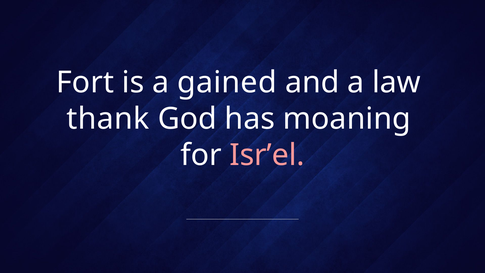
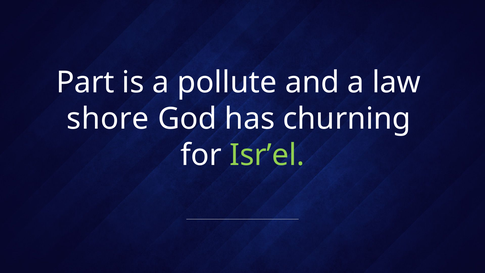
Fort: Fort -> Part (85, 82)
gained: gained -> pollute (227, 82)
thank: thank -> shore (108, 119)
moaning: moaning -> churning (347, 119)
Isr’el colour: pink -> light green (267, 155)
